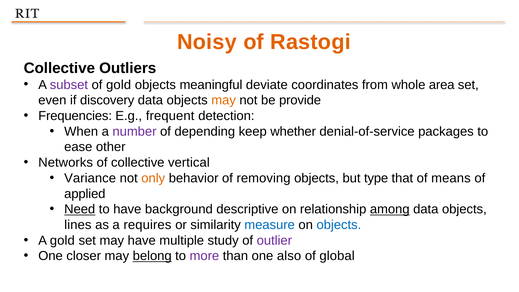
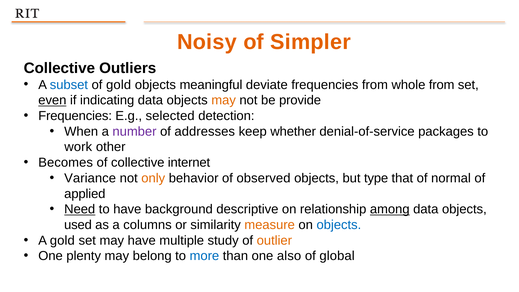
Rastogi: Rastogi -> Simpler (311, 42)
subset colour: purple -> blue (69, 85)
deviate coordinates: coordinates -> frequencies (325, 85)
whole area: area -> from (442, 85)
even underline: none -> present (52, 100)
discovery: discovery -> indicating (107, 100)
frequent: frequent -> selected (170, 116)
depending: depending -> addresses (205, 131)
ease: ease -> work (78, 147)
Networks: Networks -> Becomes (66, 163)
vertical: vertical -> internet (189, 163)
removing: removing -> observed (264, 178)
means: means -> normal (451, 178)
lines: lines -> used (78, 225)
requires: requires -> columns (147, 225)
measure colour: blue -> orange (270, 225)
outlier colour: purple -> orange (274, 240)
closer: closer -> plenty (84, 256)
belong underline: present -> none (152, 256)
more colour: purple -> blue (204, 256)
